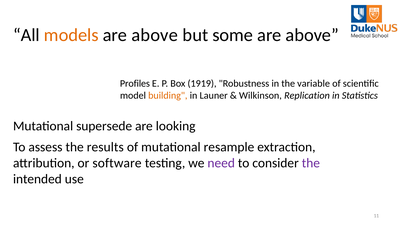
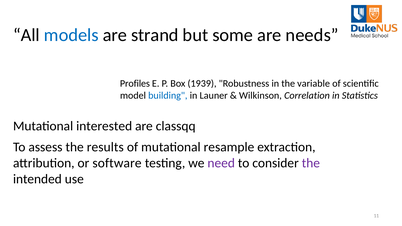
models colour: orange -> blue (71, 35)
above: above -> strand (155, 35)
some are above: above -> needs (312, 35)
1919: 1919 -> 1939 (202, 84)
building colour: orange -> blue (168, 96)
Replication: Replication -> Correlation (307, 96)
supersede: supersede -> interested (104, 126)
looking: looking -> classqq (176, 126)
